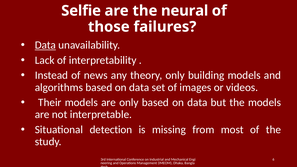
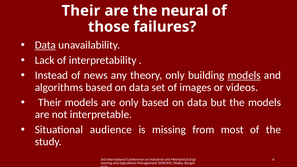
Selfie: Selfie -> Their (81, 11)
models underline: none -> present (244, 75)
detection: detection -> audience (111, 130)
